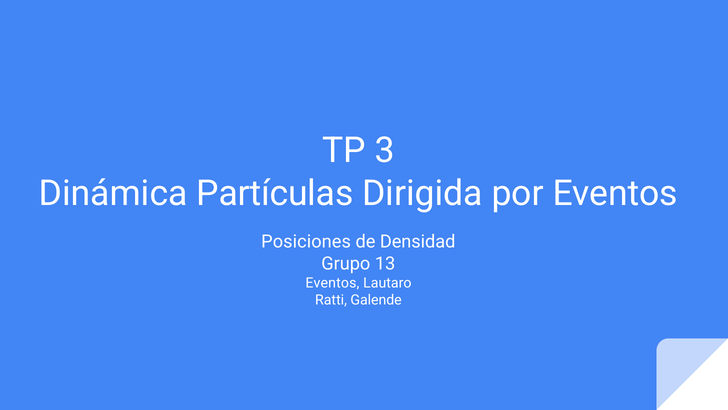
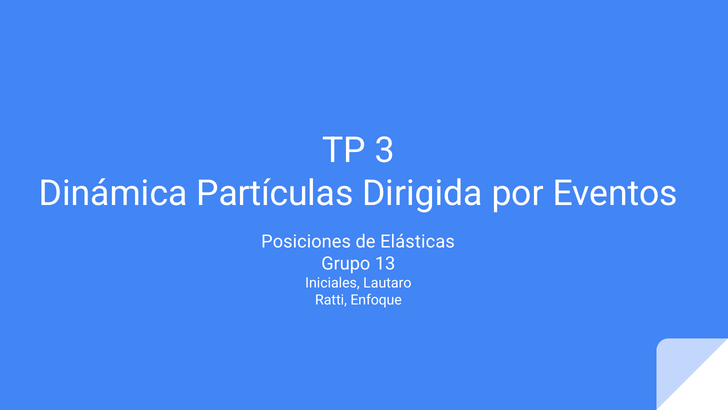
Densidad: Densidad -> Elásticas (418, 242)
Eventos: Eventos -> Iniciales (332, 283)
Galende: Galende -> Enfoque (376, 300)
